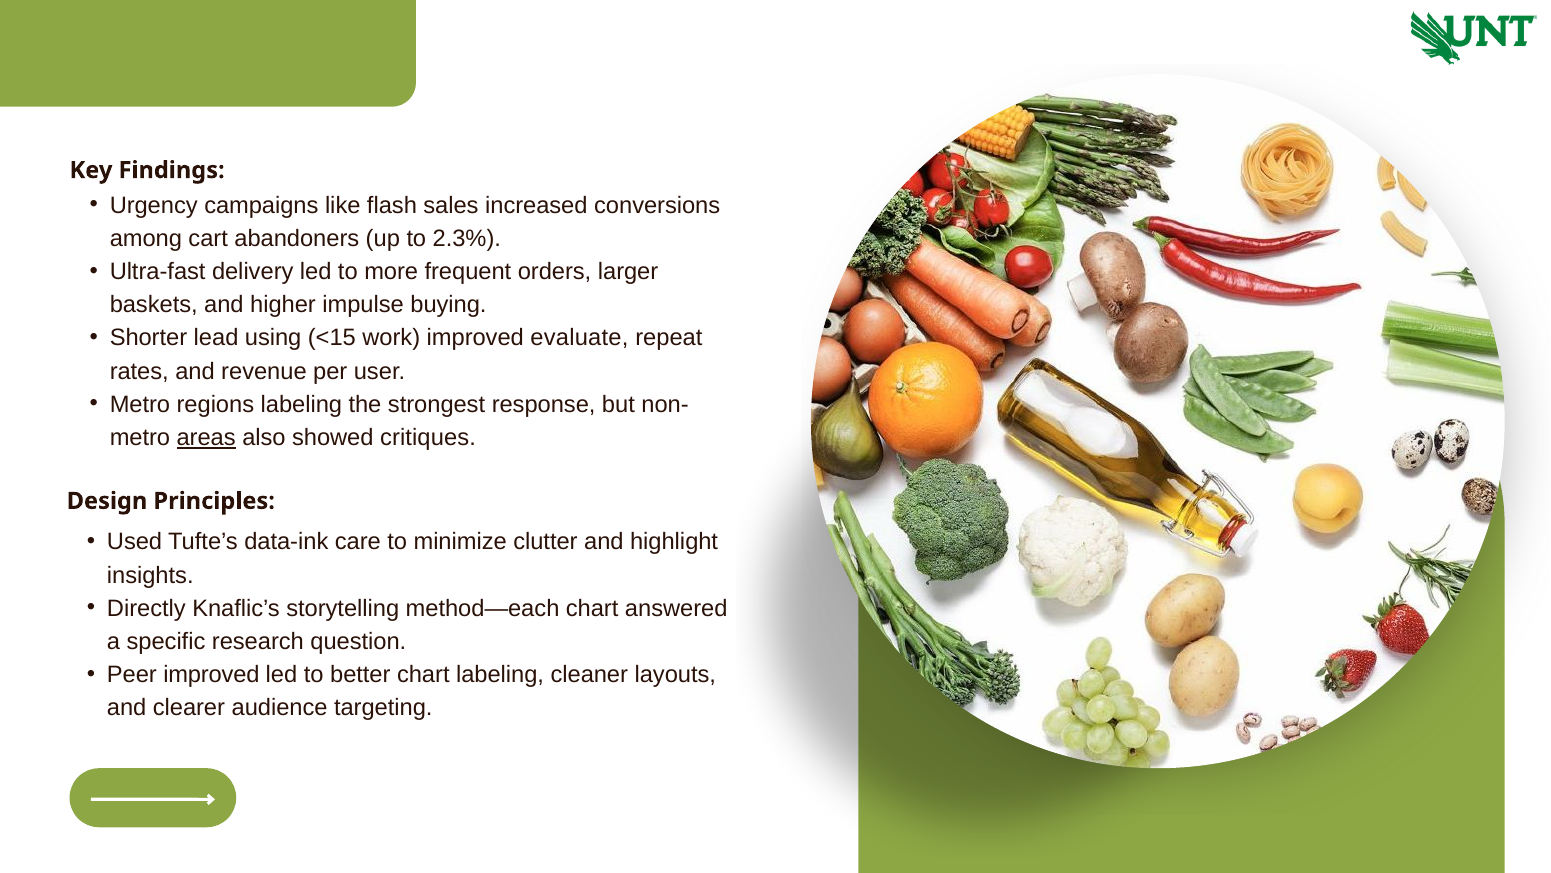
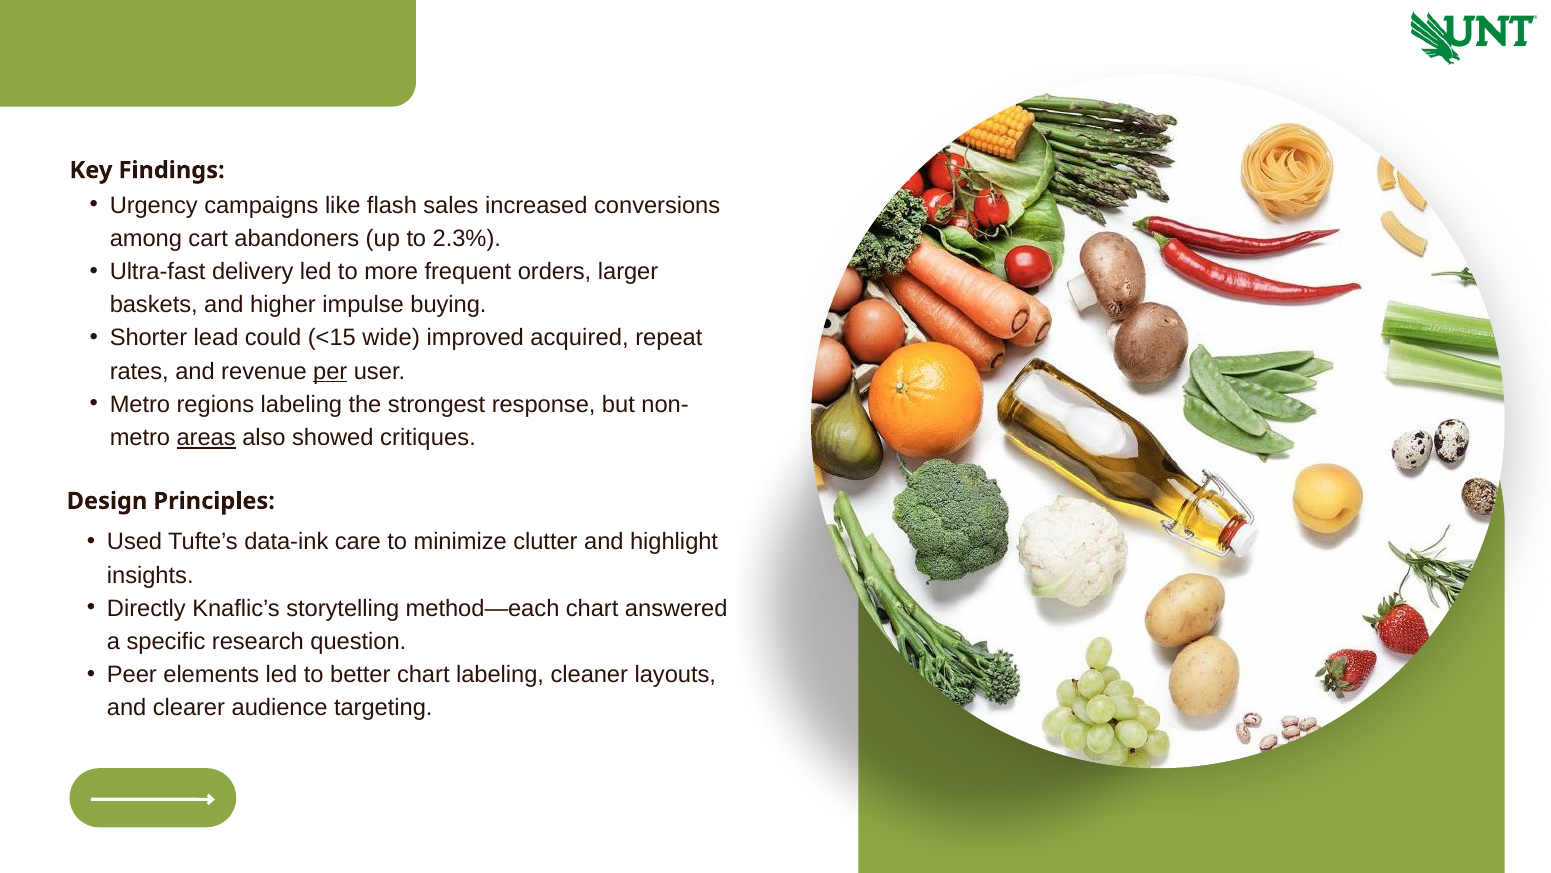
using: using -> could (273, 338)
work: work -> wide (391, 338)
evaluate: evaluate -> acquired (579, 338)
per underline: none -> present (330, 371)
Peer improved: improved -> elements (211, 674)
